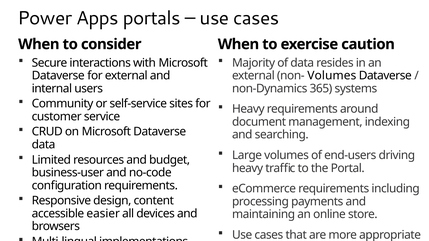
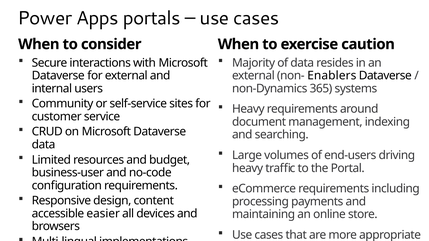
non- Volumes: Volumes -> Enablers (332, 76)
